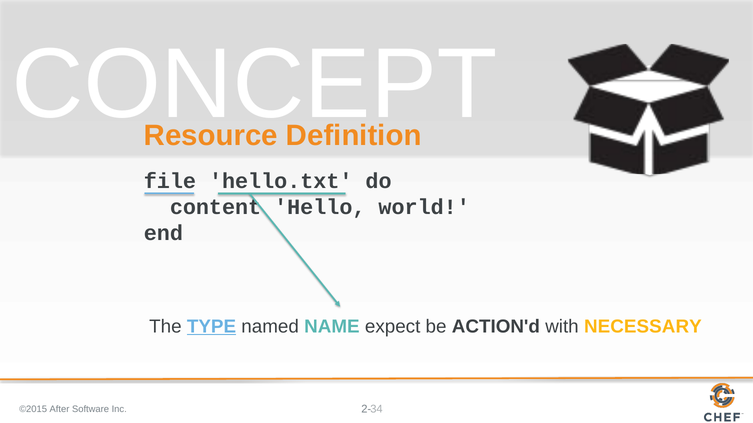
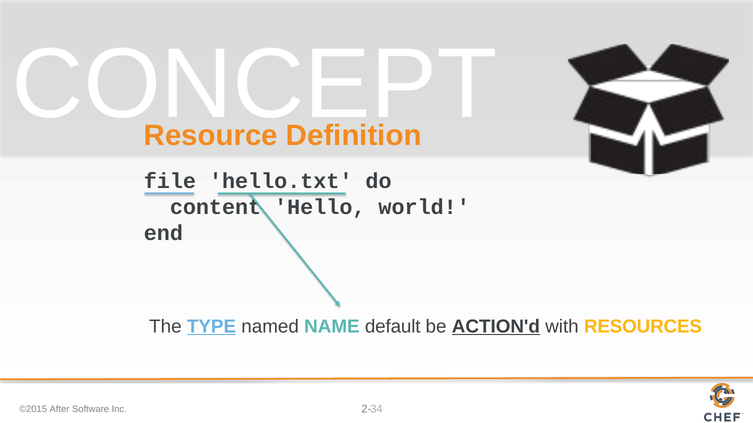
expect: expect -> default (393, 327)
ACTION'd underline: none -> present (496, 327)
NECESSARY: NECESSARY -> RESOURCES (643, 327)
